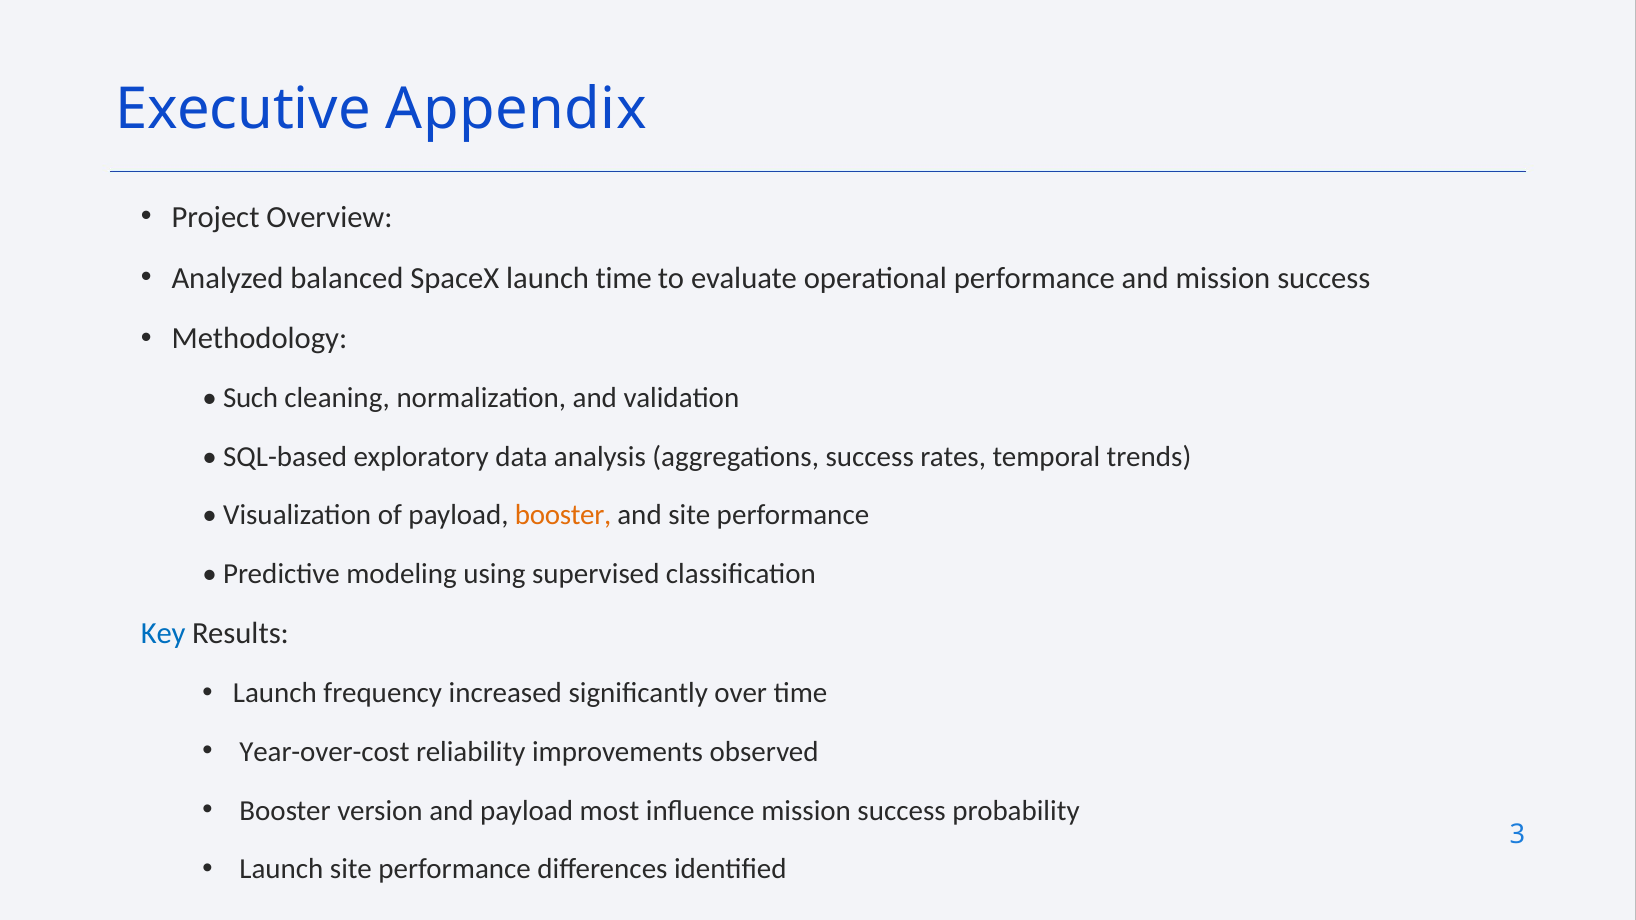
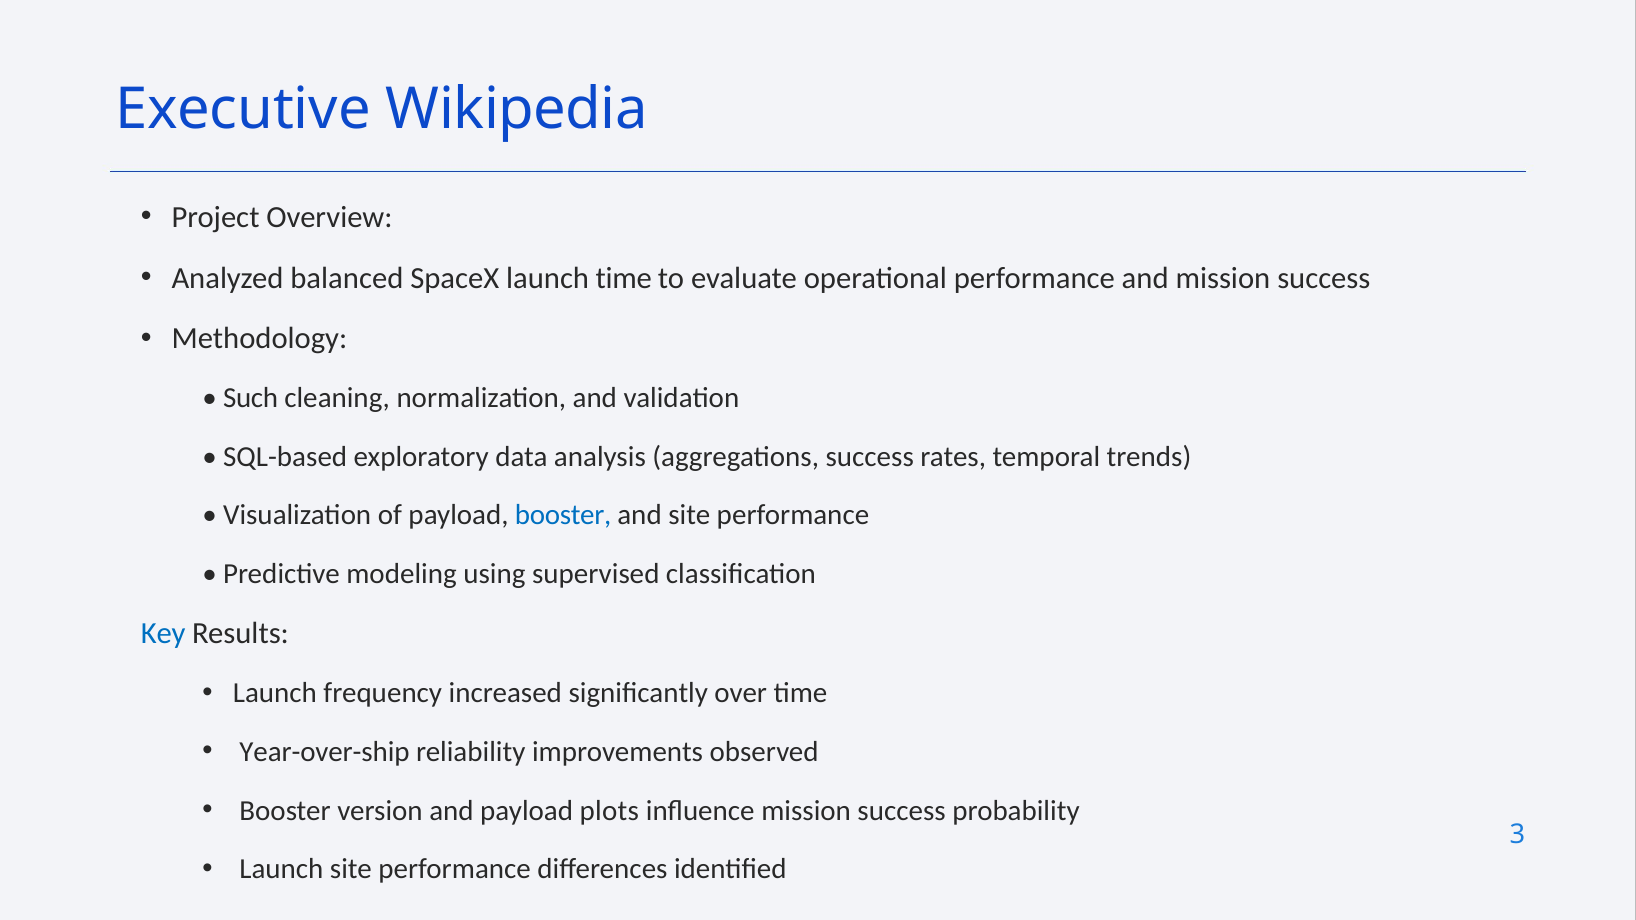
Appendix: Appendix -> Wikipedia (517, 109)
booster colour: orange -> blue (563, 516)
Year-over-cost: Year-over-cost -> Year-over-ship (325, 752)
most: most -> plots (609, 811)
